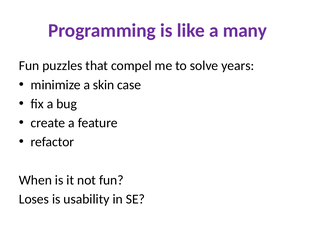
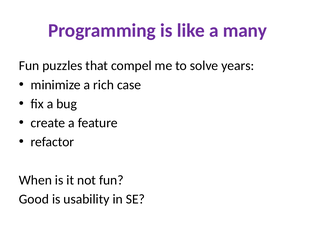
skin: skin -> rich (104, 85)
Loses: Loses -> Good (34, 199)
